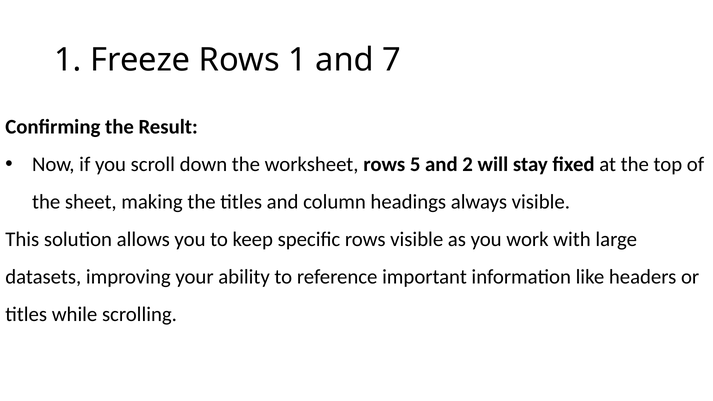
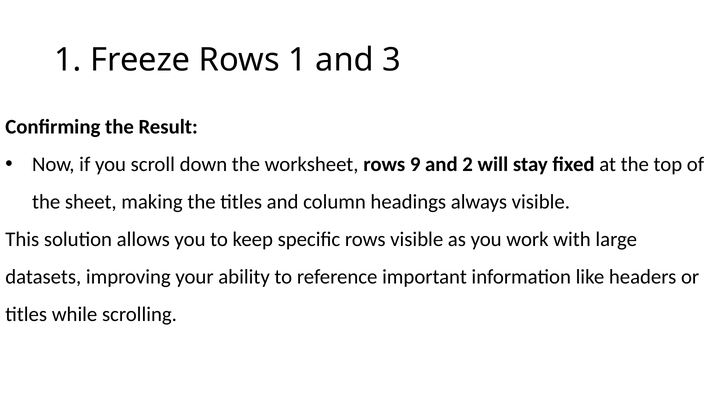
7: 7 -> 3 (392, 60)
5: 5 -> 9 (415, 165)
